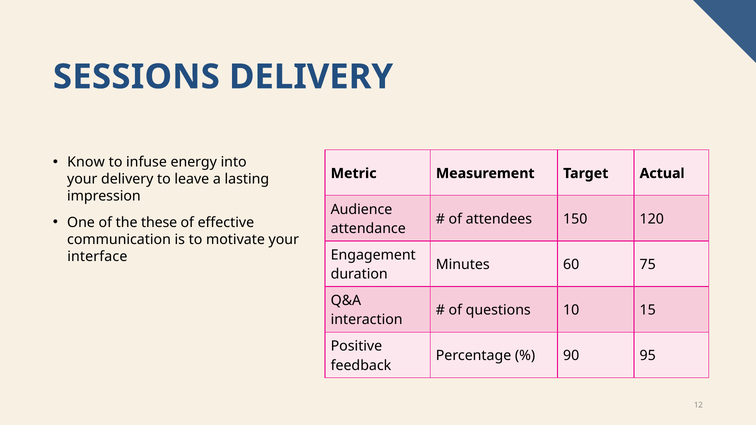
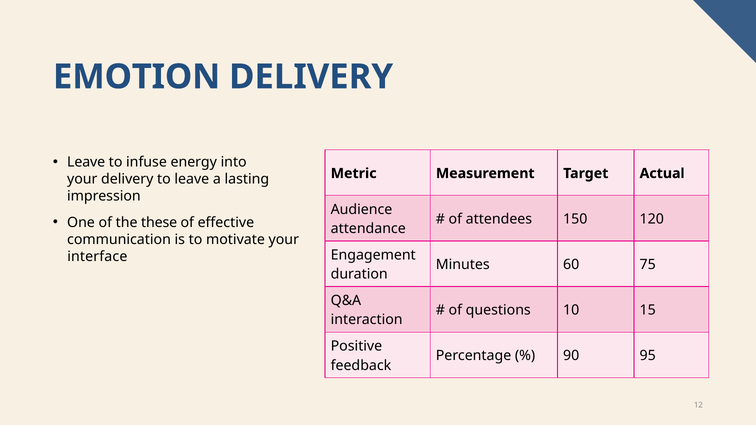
SESSIONS: SESSIONS -> EMOTION (137, 77)
Know: Know -> Leave (86, 162)
